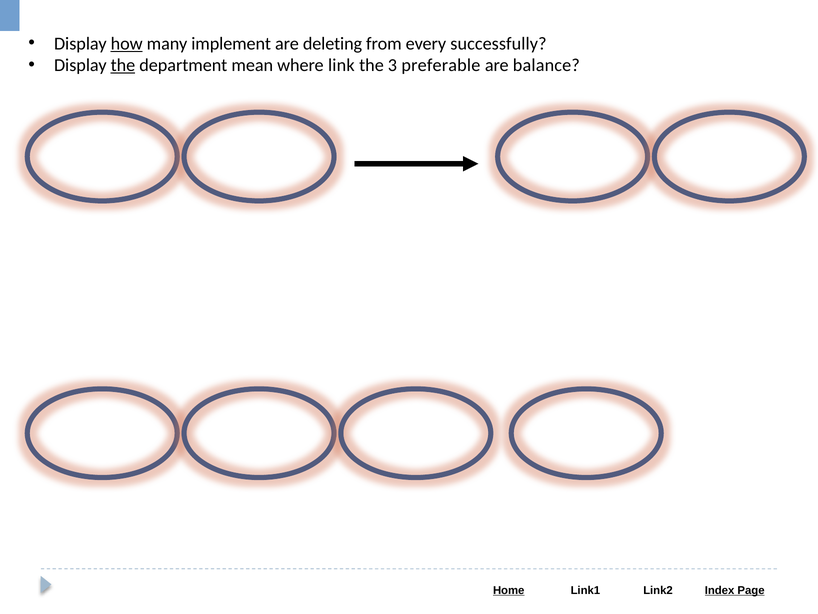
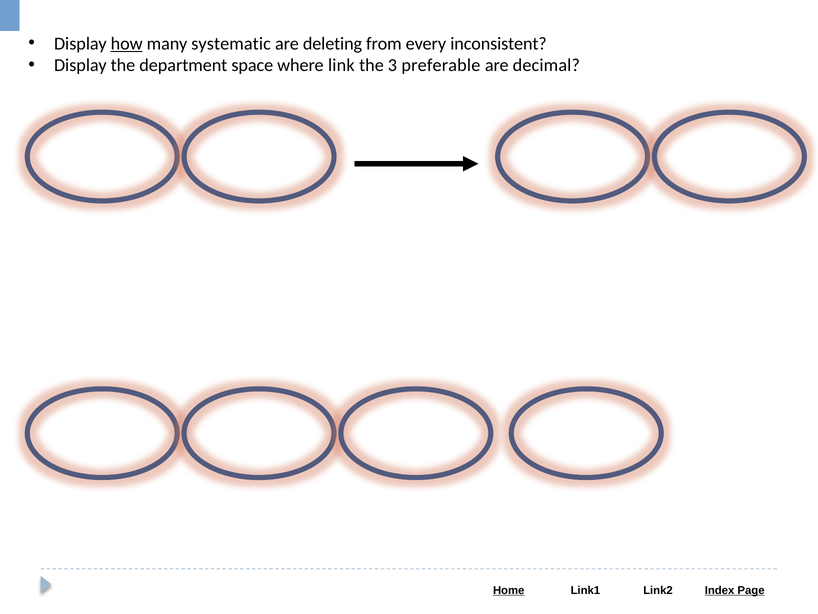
implement: implement -> systematic (231, 43)
successfully: successfully -> inconsistent (499, 43)
the underline: present -> none (123, 65)
mean: mean -> space (252, 65)
balance: balance -> decimal (546, 65)
